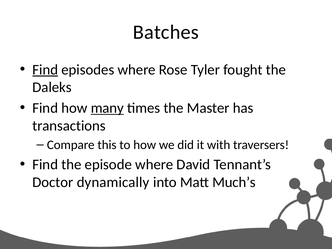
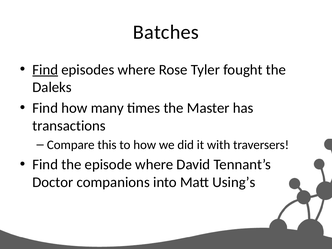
many underline: present -> none (107, 108)
dynamically: dynamically -> companions (113, 182)
Much’s: Much’s -> Using’s (234, 182)
